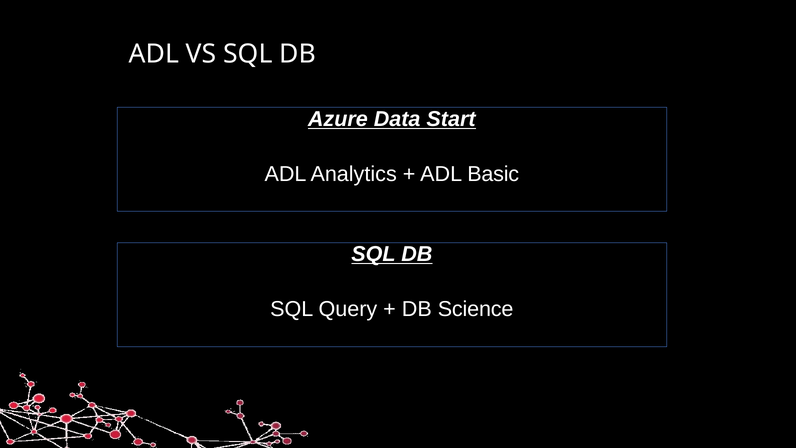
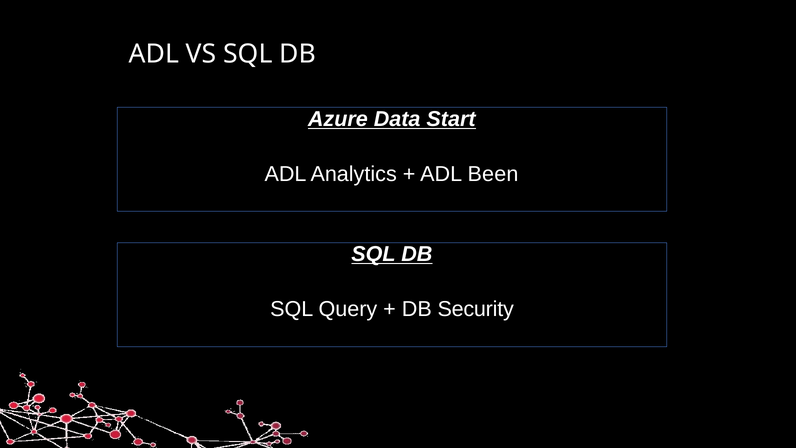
Basic: Basic -> Been (493, 174)
Science: Science -> Security (476, 309)
